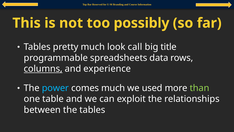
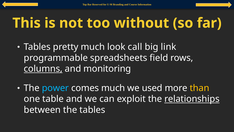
possibly: possibly -> without (141, 23)
title: title -> link (169, 47)
data: data -> field (159, 58)
experience: experience -> monitoring (107, 69)
than colour: light green -> yellow (200, 88)
relationships underline: none -> present (192, 99)
